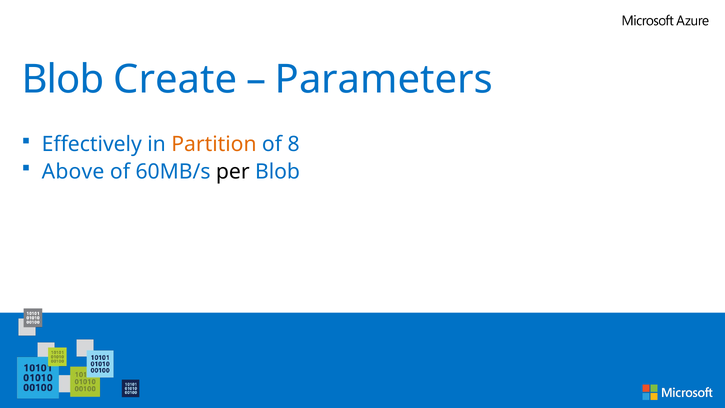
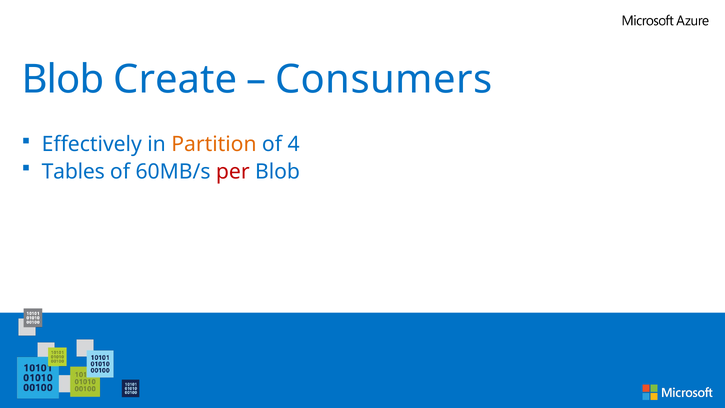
Parameters: Parameters -> Consumers (384, 79)
8: 8 -> 4 (294, 144)
Above: Above -> Tables (73, 172)
per colour: black -> red (233, 172)
